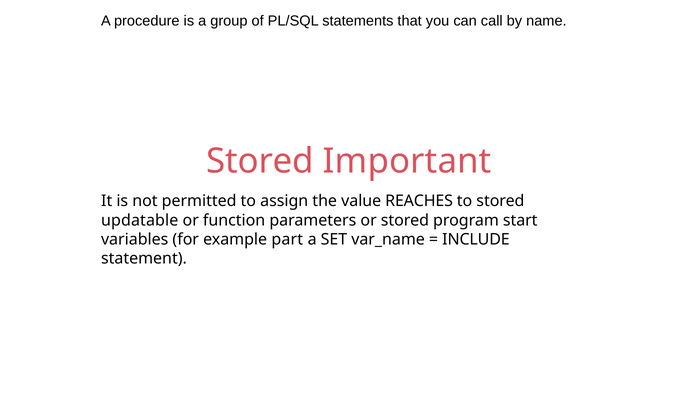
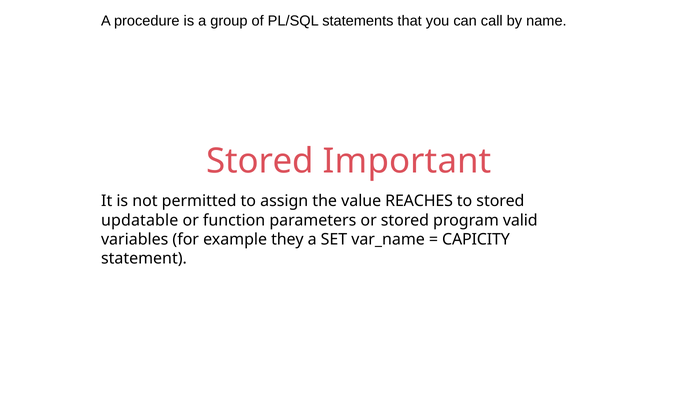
start: start -> valid (520, 220)
part: part -> they (287, 239)
INCLUDE: INCLUDE -> CAPICITY (476, 239)
